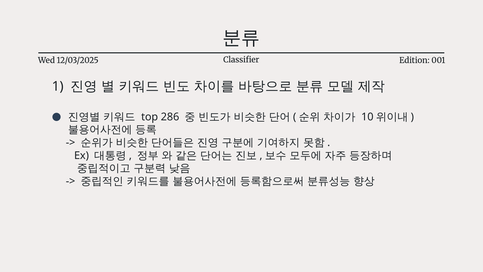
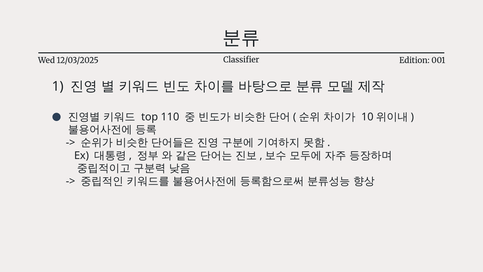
286: 286 -> 110 (170, 117)
